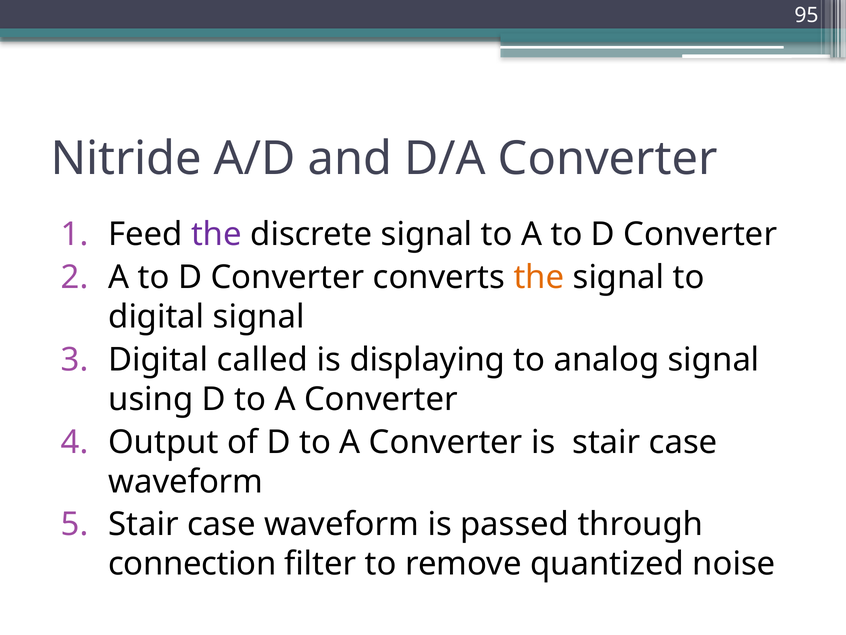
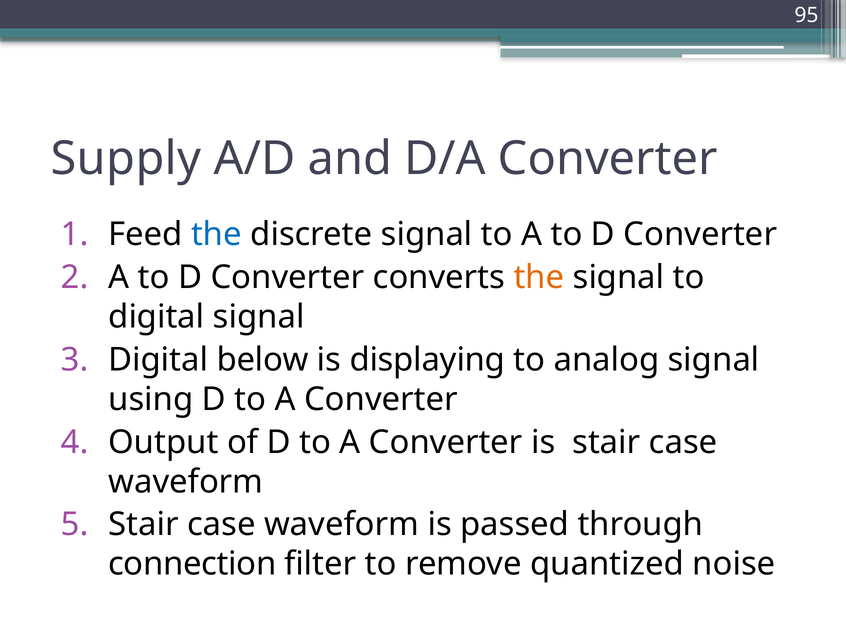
Nitride: Nitride -> Supply (126, 158)
the colour: purple -> blue (216, 234)
called: called -> below (263, 360)
